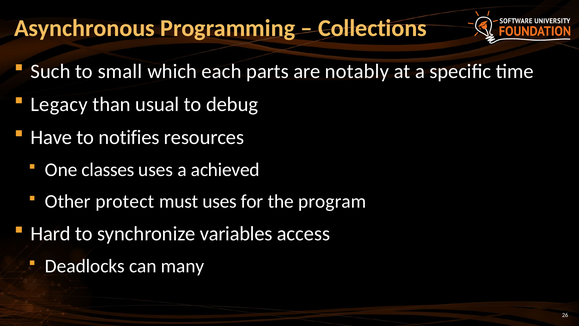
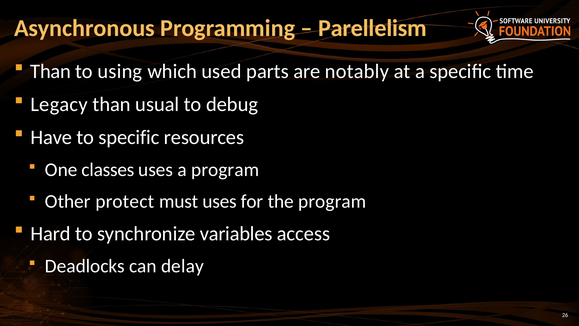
Collections: Collections -> Parellelism (372, 28)
Such: Such -> Than (51, 71)
small: small -> using (120, 71)
each: each -> used (221, 71)
to notifies: notifies -> specific (129, 137)
a achieved: achieved -> program (225, 170)
many: many -> delay (182, 266)
